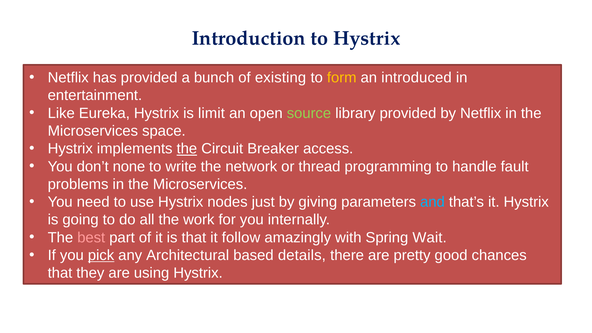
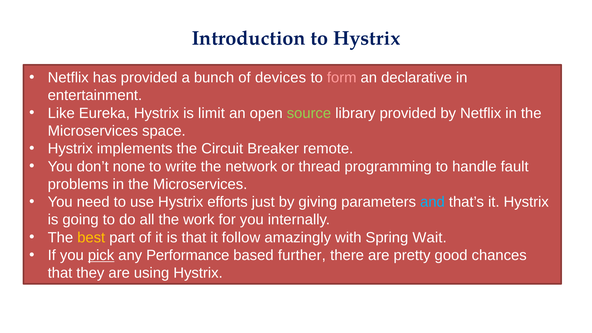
existing: existing -> devices (281, 78)
form colour: yellow -> pink (342, 78)
introduced: introduced -> declarative (417, 78)
the underline: present -> none (187, 149)
access: access -> remote (328, 149)
nodes: nodes -> efforts (228, 202)
best colour: pink -> yellow (91, 238)
Architectural: Architectural -> Performance (188, 255)
details: details -> further (302, 255)
